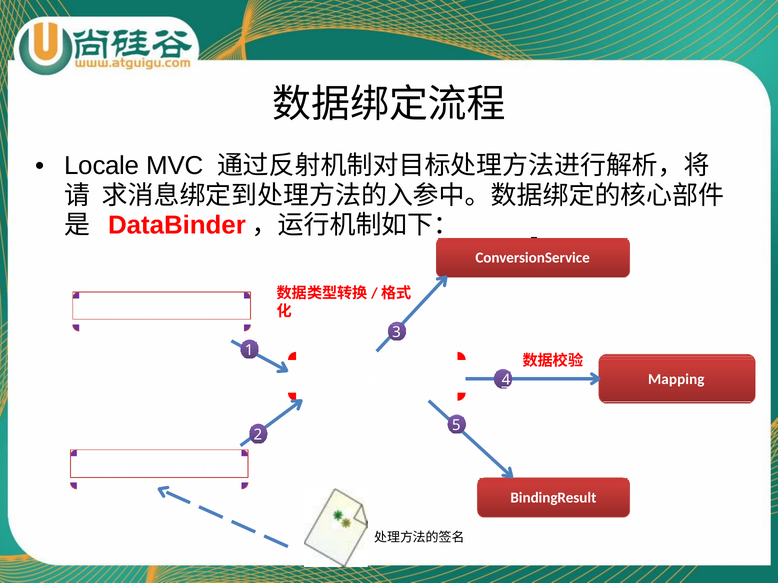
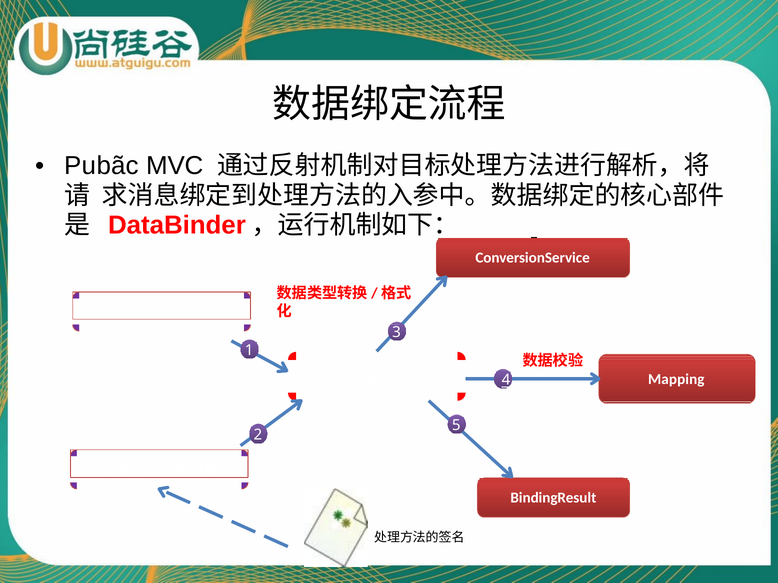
Locale: Locale -> Pubãc (102, 166)
